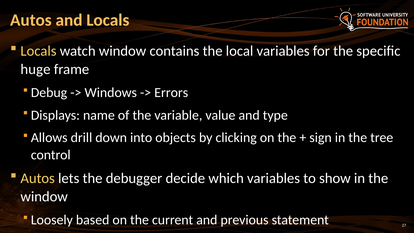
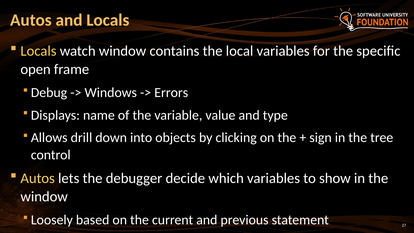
huge: huge -> open (36, 69)
